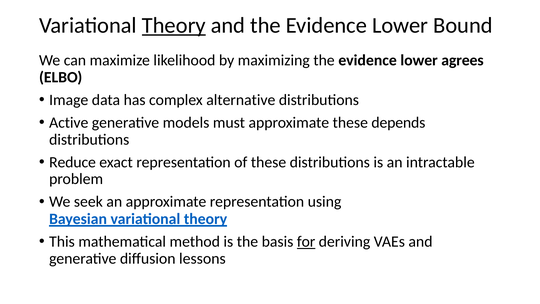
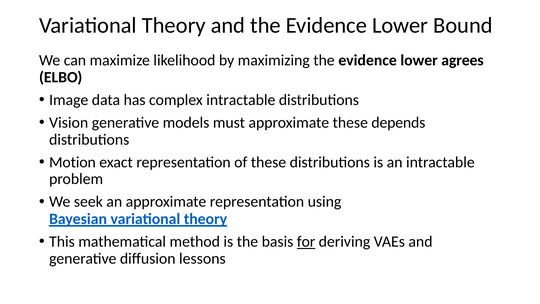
Theory underline: present -> none (174, 25)
complex alternative: alternative -> intractable (241, 100)
Active: Active -> Vision (69, 122)
Reduce: Reduce -> Motion (72, 162)
